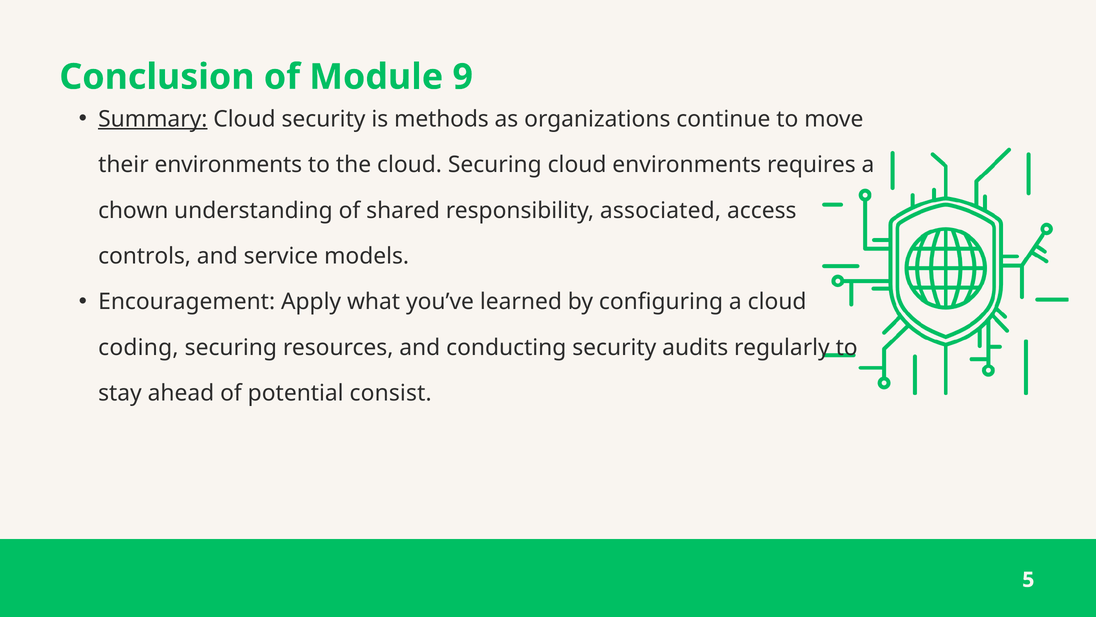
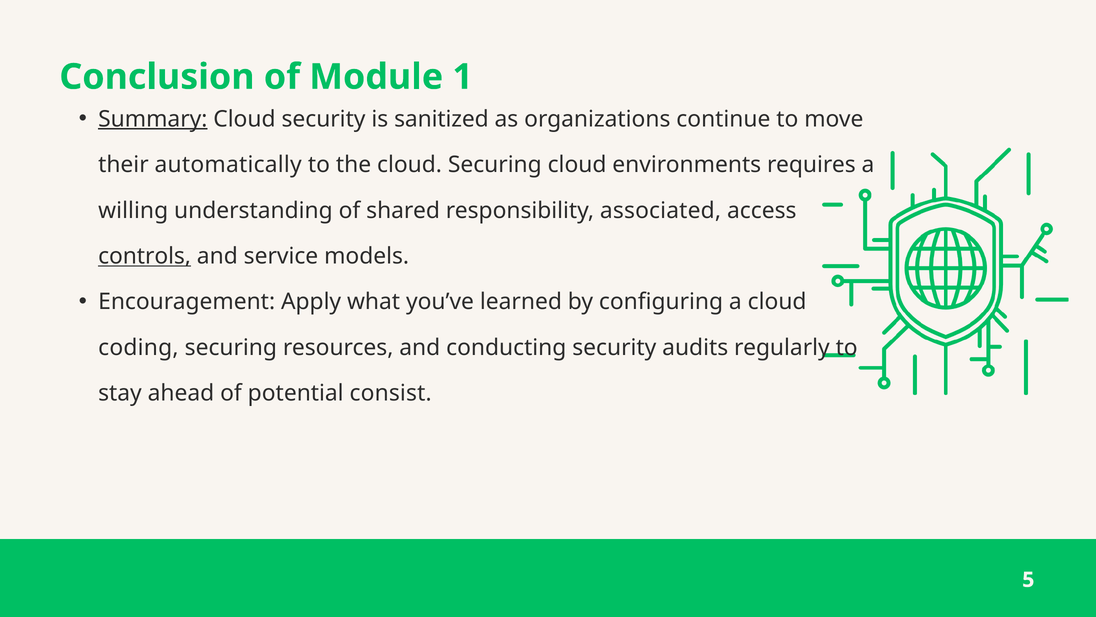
9: 9 -> 1 (463, 77)
methods: methods -> sanitized (441, 119)
their environments: environments -> automatically (228, 165)
chown: chown -> willing (133, 210)
controls underline: none -> present (145, 256)
